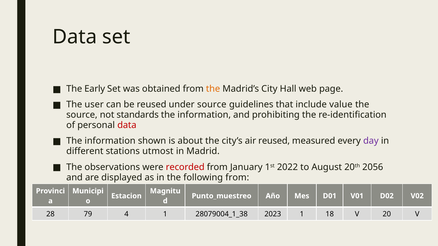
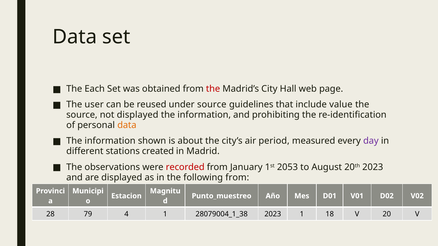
Early: Early -> Each (95, 89)
the colour: orange -> red (213, 89)
not standards: standards -> displayed (138, 115)
data colour: red -> orange (127, 125)
air reused: reused -> period (274, 141)
utmost: utmost -> created (158, 152)
2022: 2022 -> 2053 (287, 167)
20th 2056: 2056 -> 2023 (373, 167)
